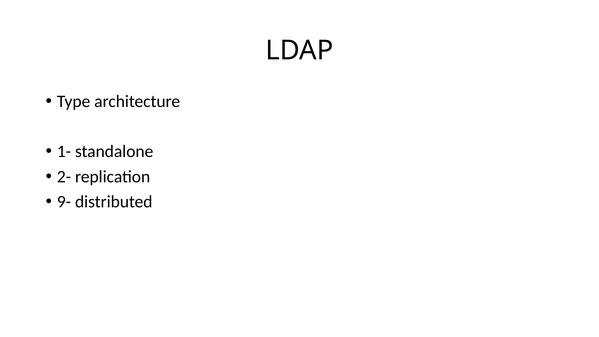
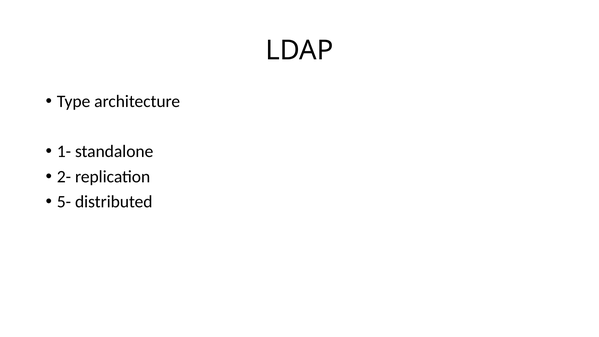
9-: 9- -> 5- (64, 202)
